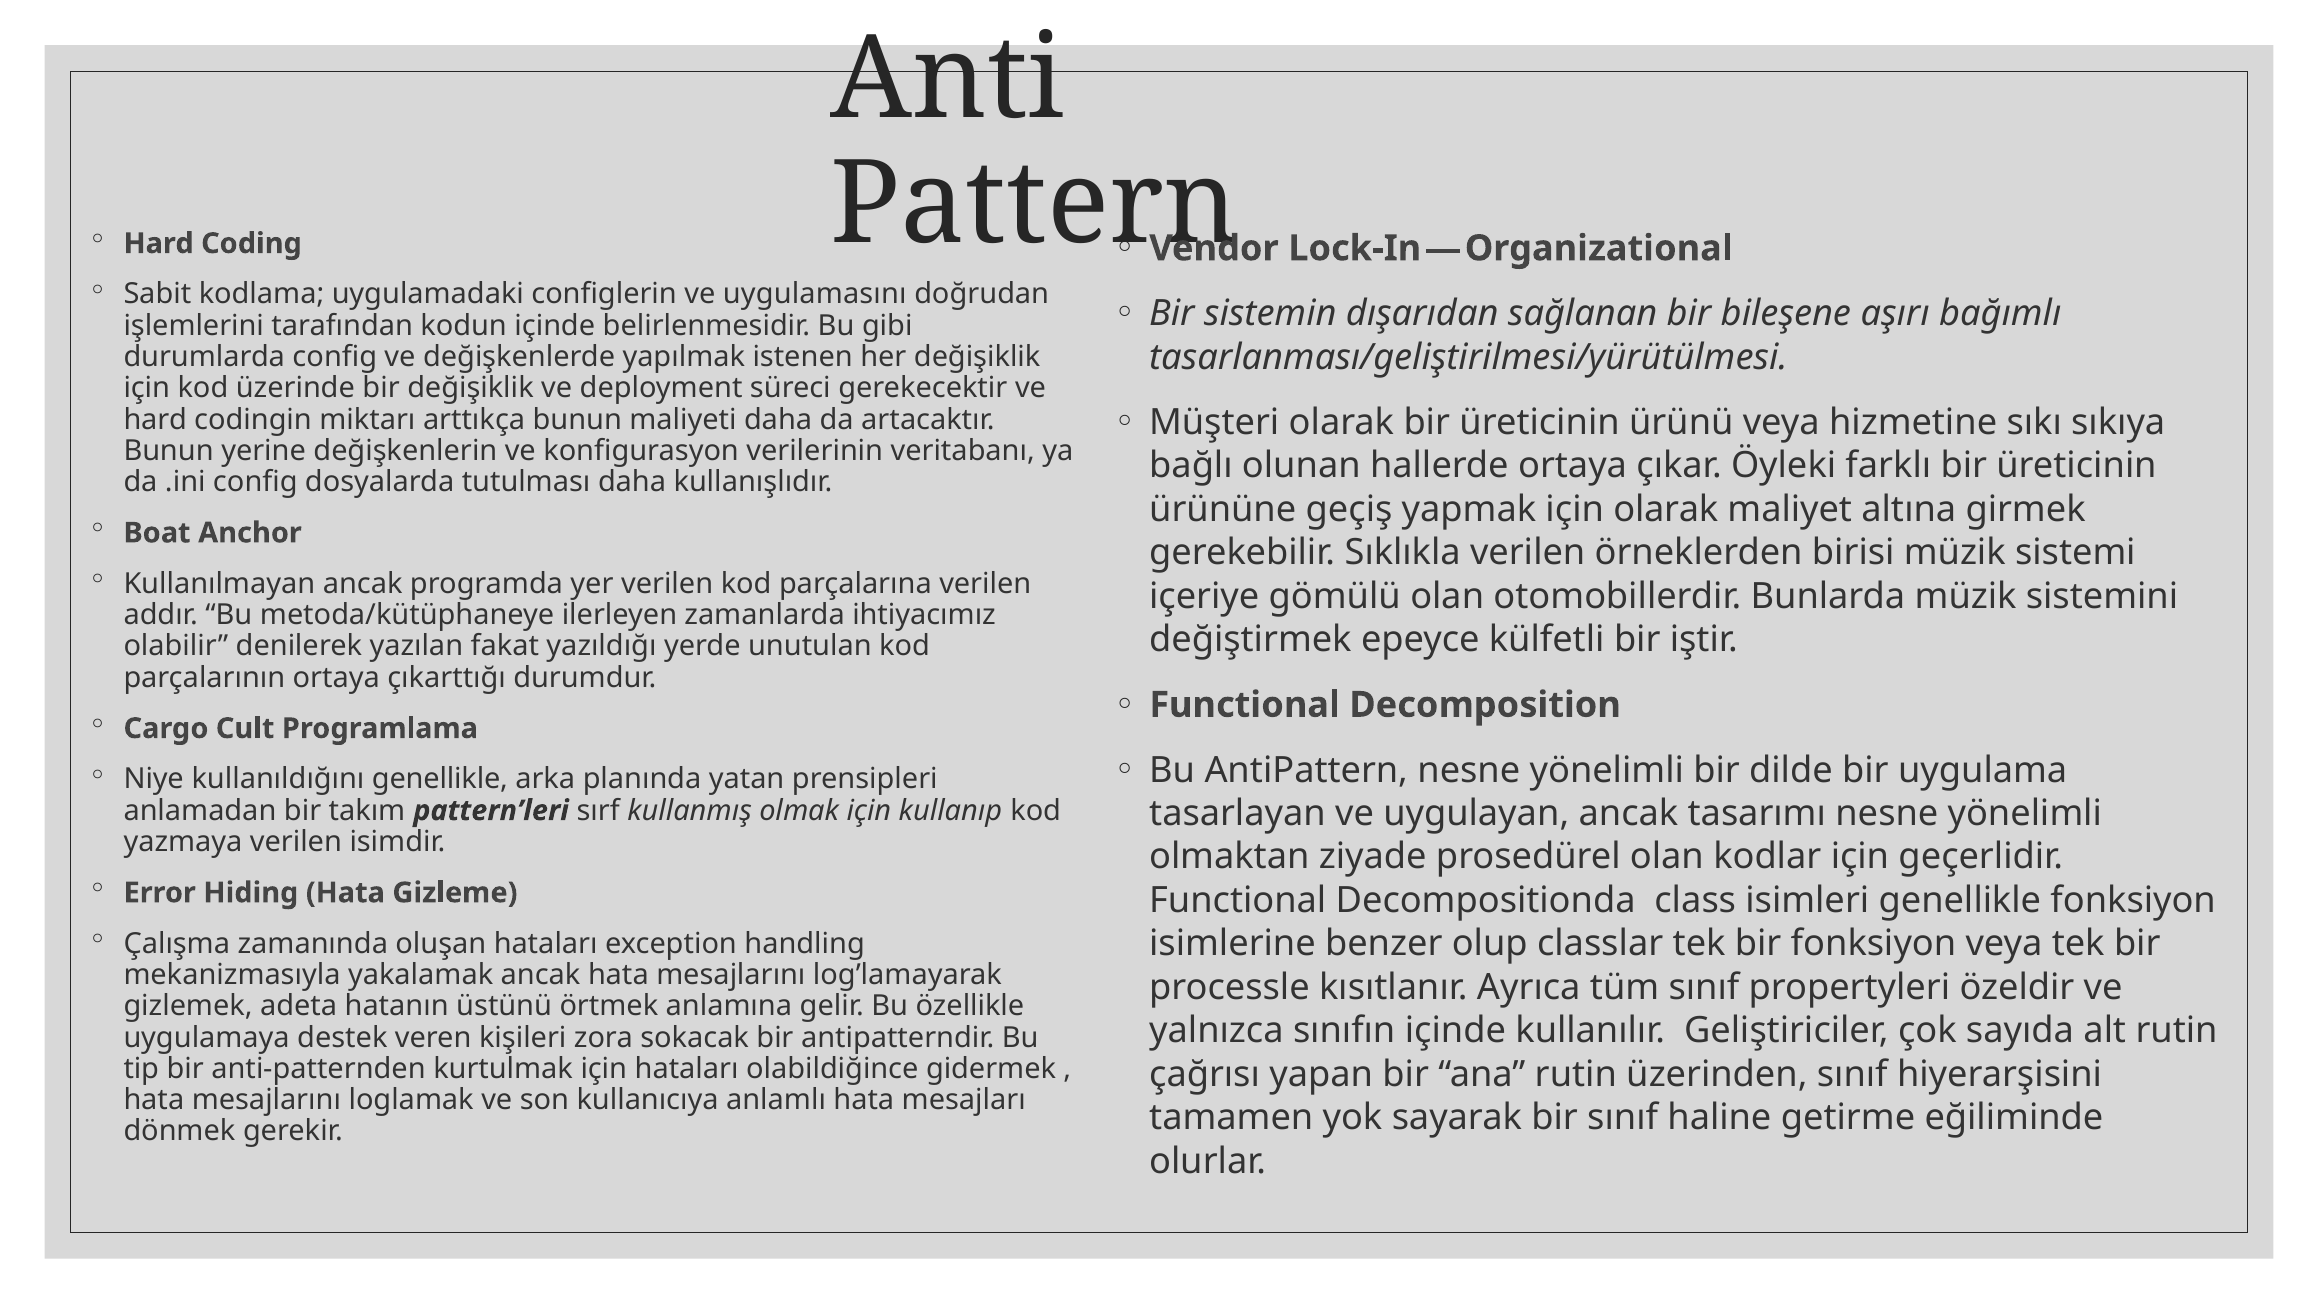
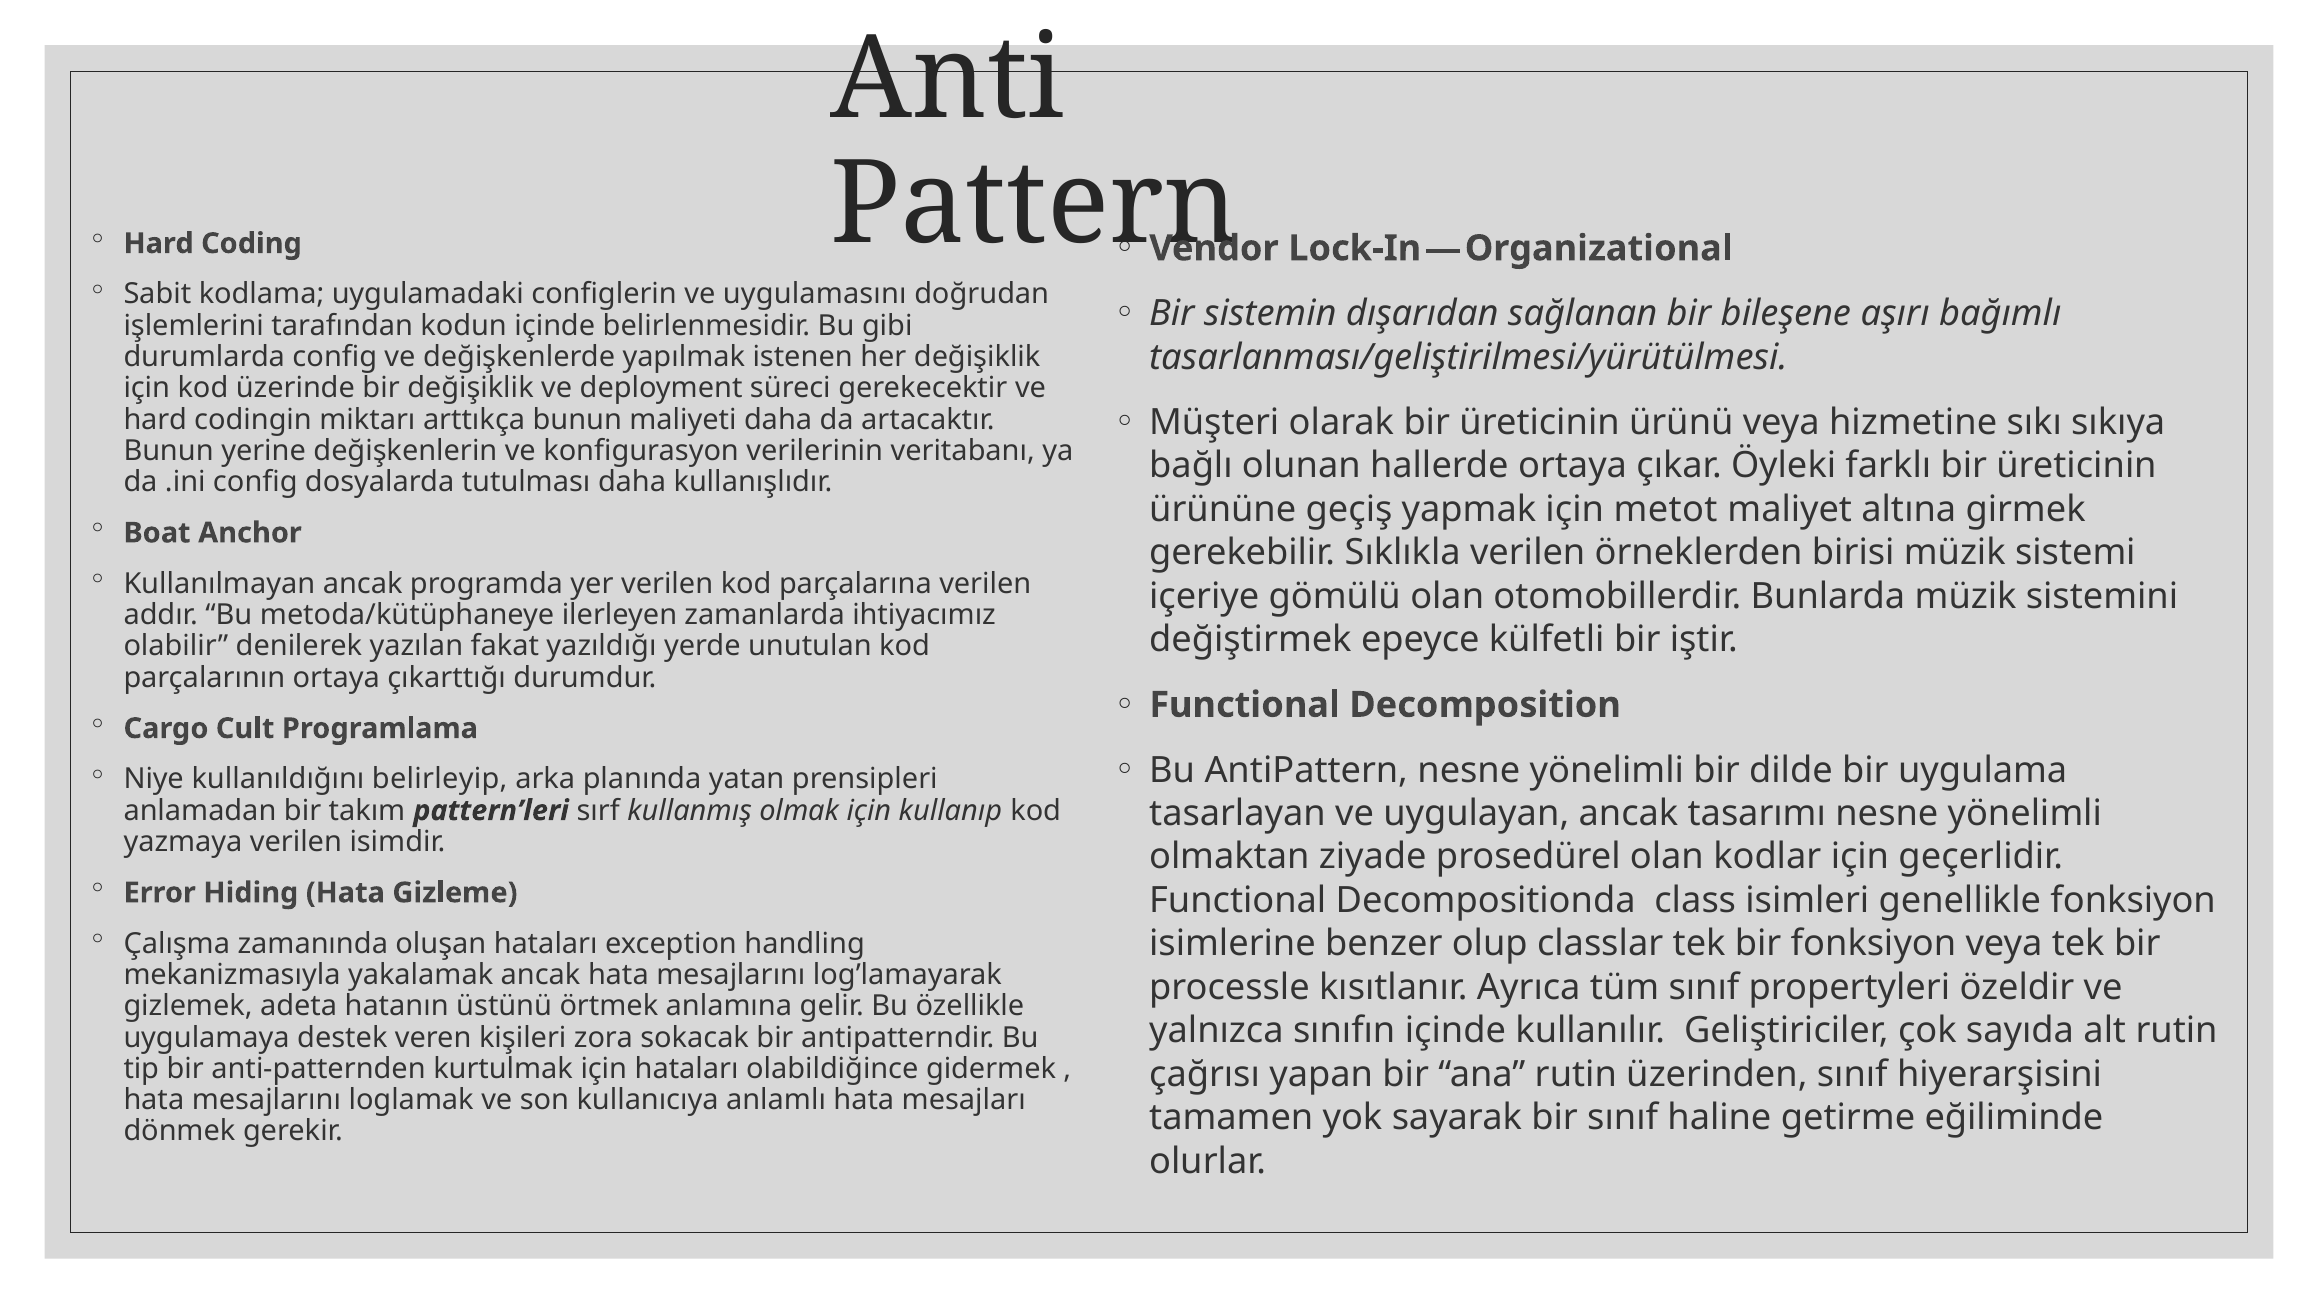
için olarak: olarak -> metot (1666, 509)
kullanıldığını genellikle: genellikle -> belirleyip (440, 779)
